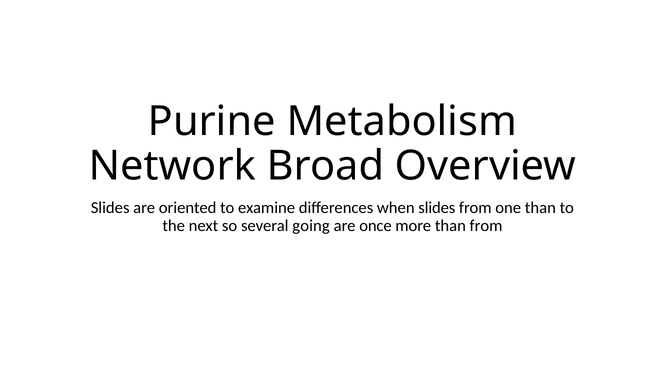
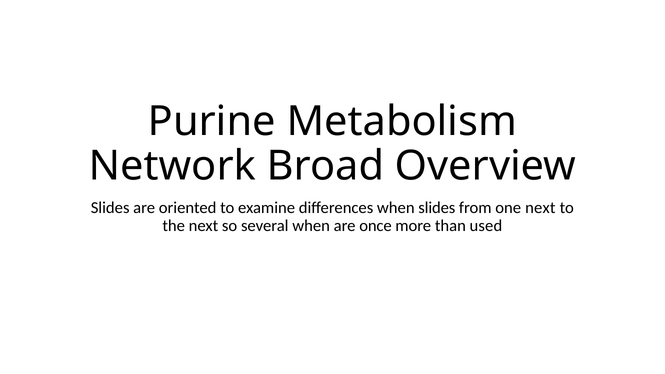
one than: than -> next (540, 208)
several going: going -> when (311, 226)
than from: from -> used (486, 226)
